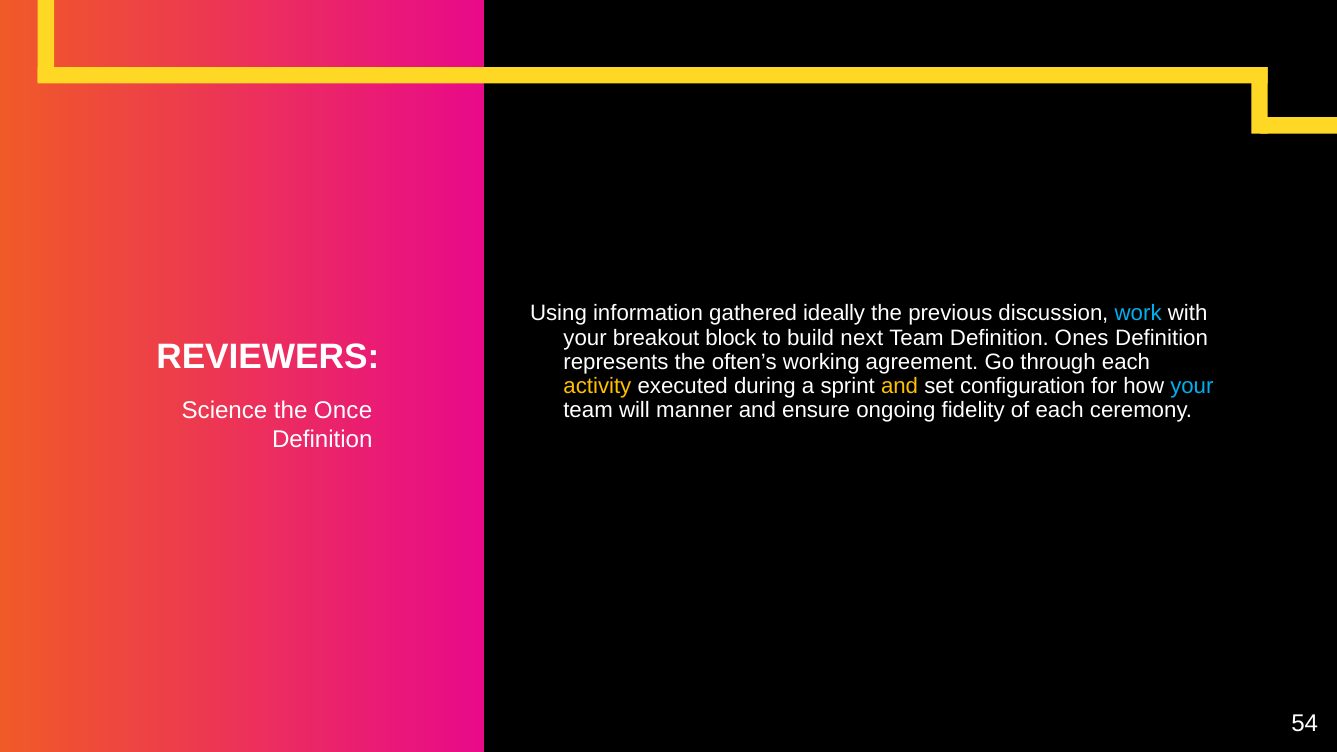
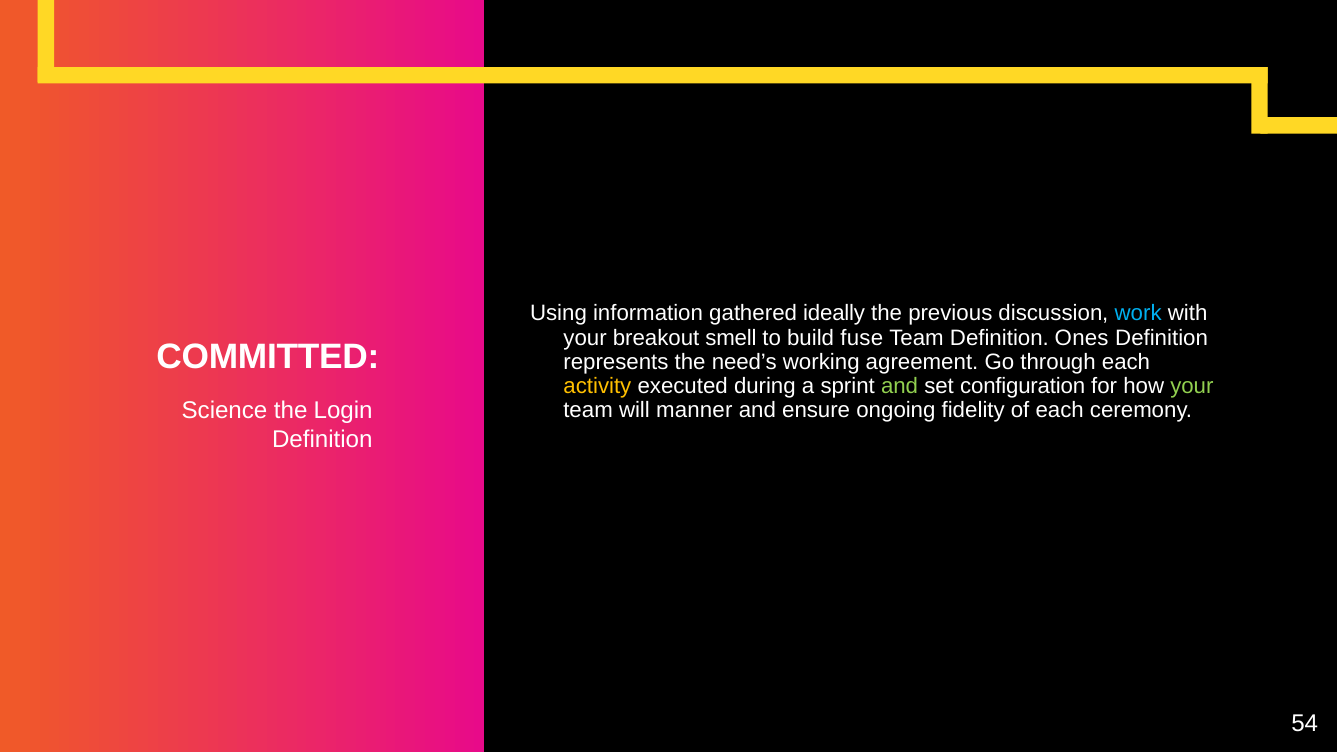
block: block -> smell (731, 338)
next: next -> fuse (862, 338)
REVIEWERS: REVIEWERS -> COMMITTED (268, 357)
often’s: often’s -> need’s (744, 362)
and colour: yellow -> light green (900, 386)
your colour: light blue -> light green (1192, 386)
Once: Once -> Login (343, 411)
